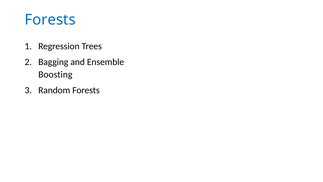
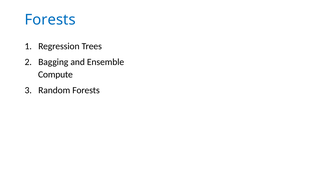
Boosting: Boosting -> Compute (55, 74)
